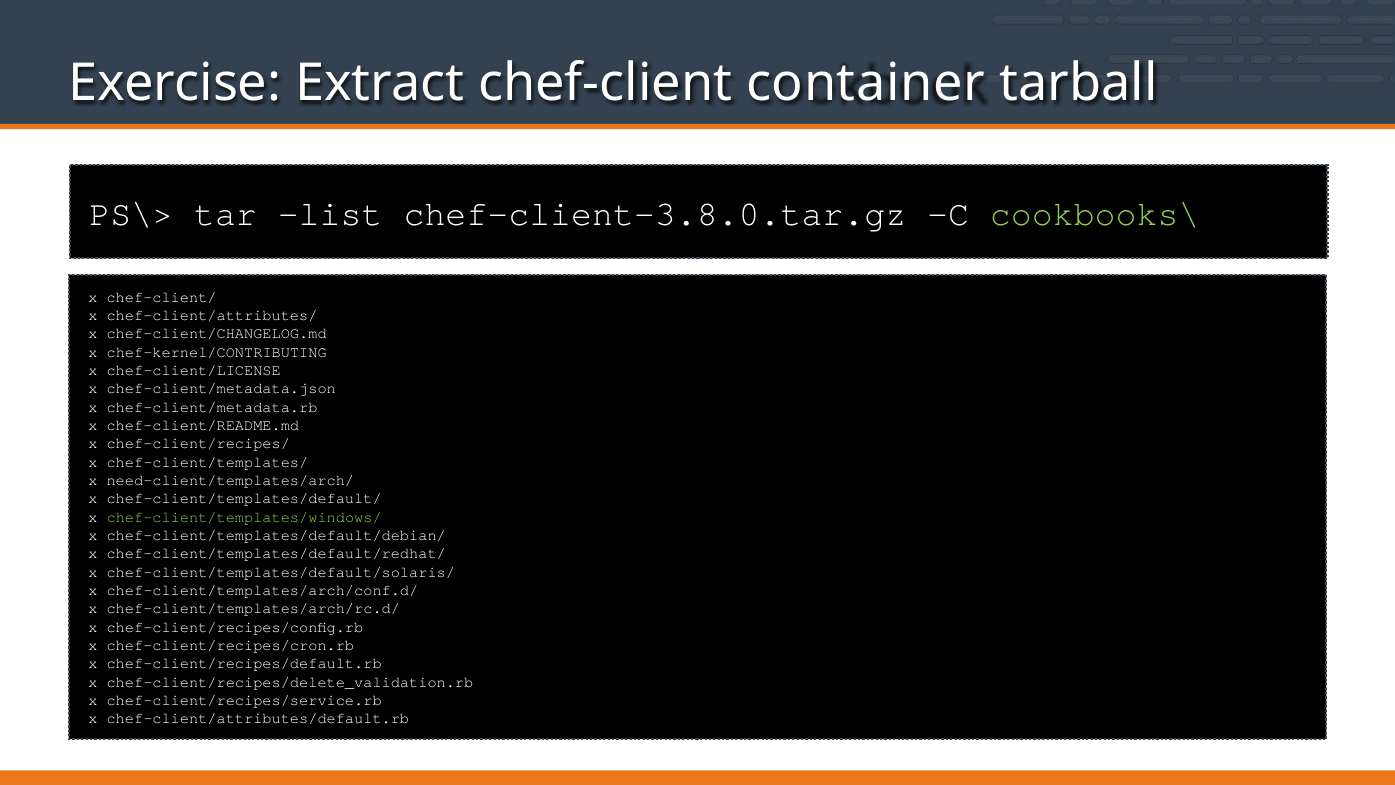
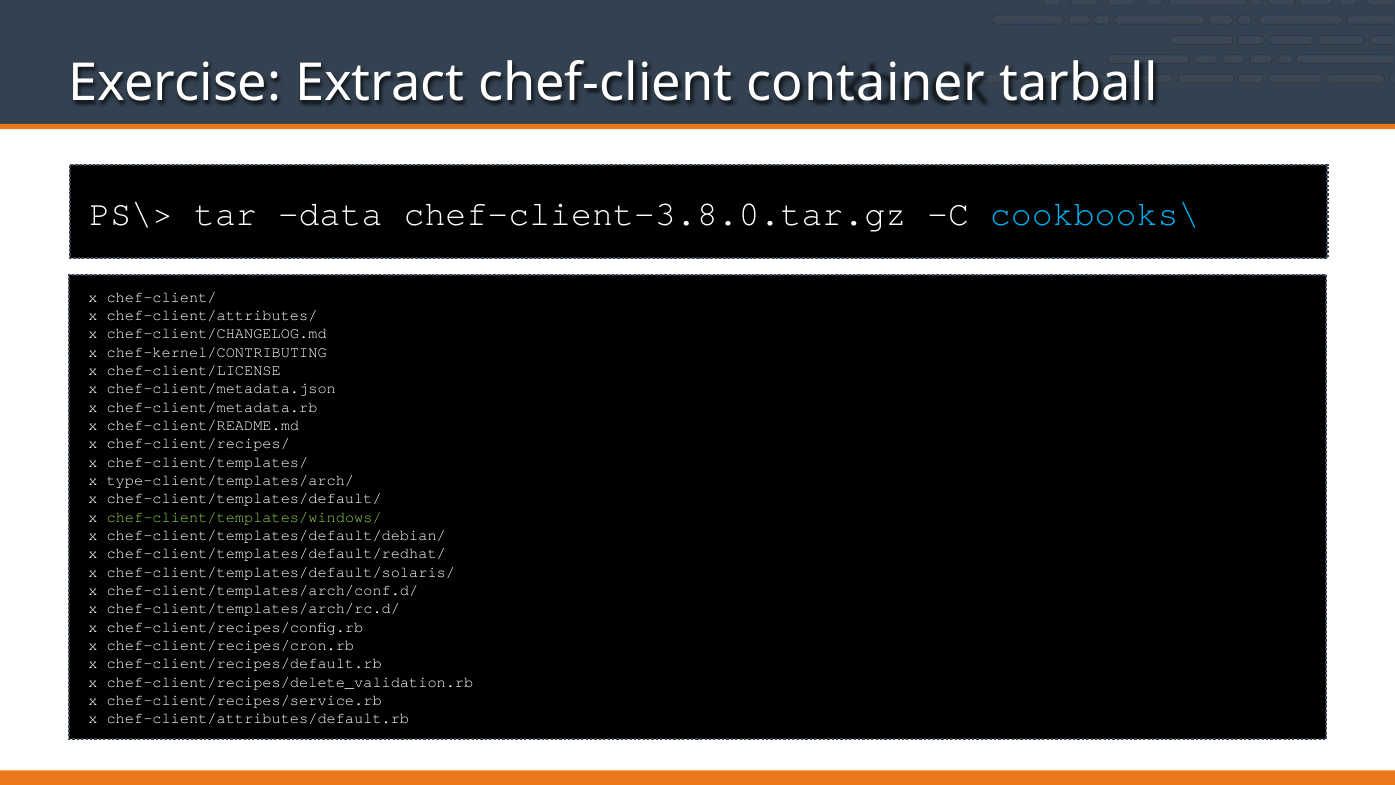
list: list -> data (330, 214)
cookbooks\ colour: light green -> light blue (1095, 214)
need-client/templates/arch/: need-client/templates/arch/ -> type-client/templates/arch/ (230, 480)
